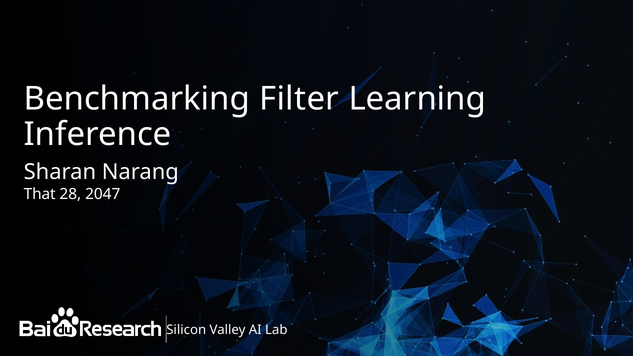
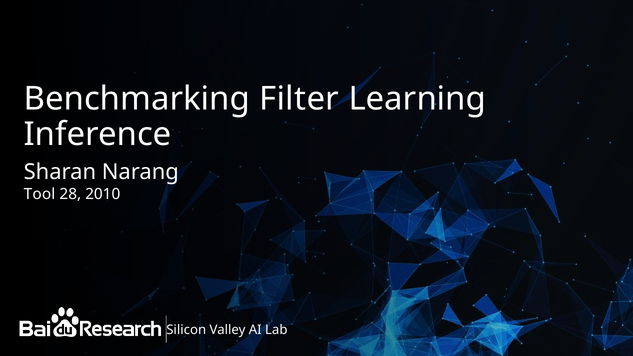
That: That -> Tool (40, 194)
2047: 2047 -> 2010 (103, 194)
